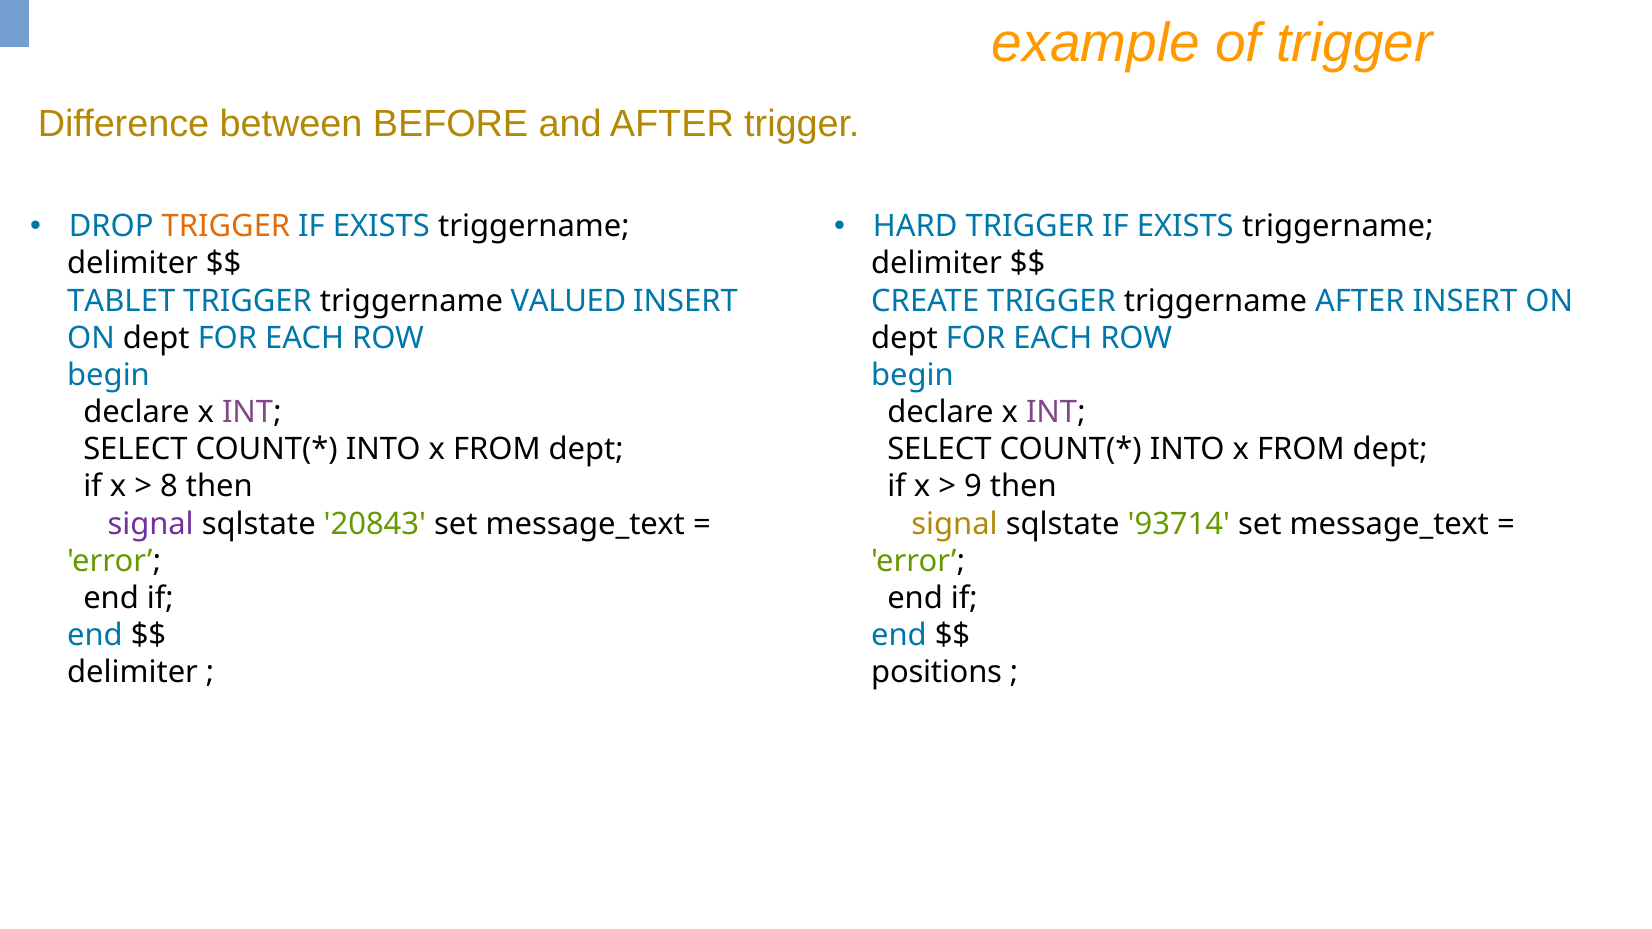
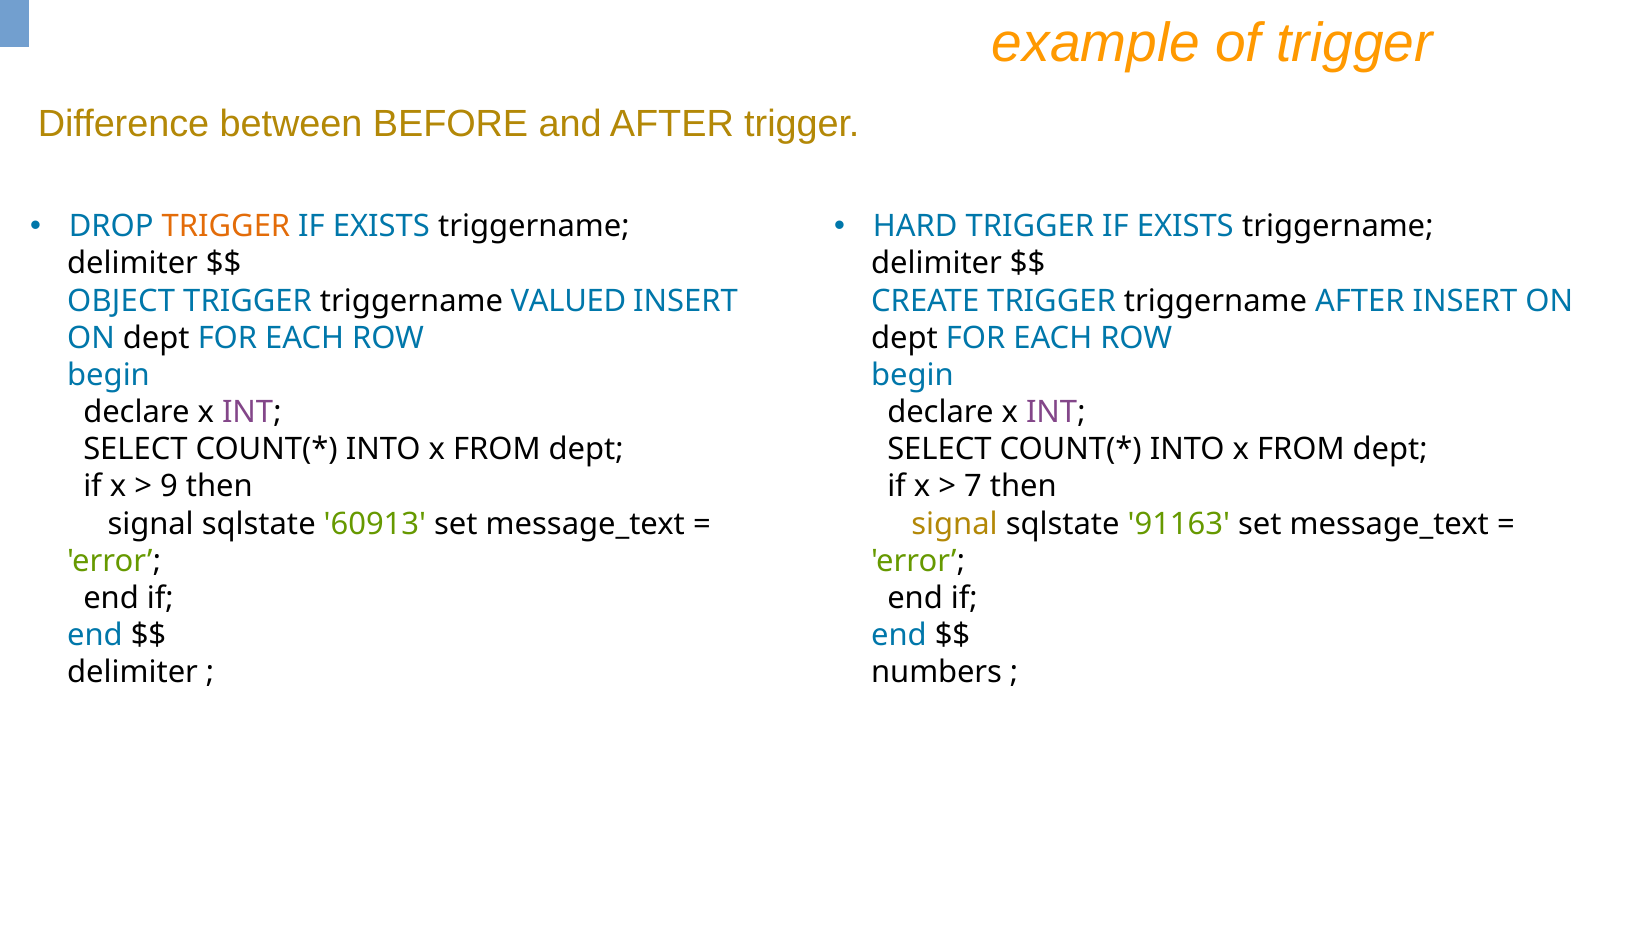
TABLET: TABLET -> OBJECT (121, 301)
8: 8 -> 9 (169, 487)
9: 9 -> 7 (973, 487)
signal colour: purple -> black (151, 524)
20843: 20843 -> 60913 (375, 524)
93714: 93714 -> 91163 (1179, 524)
positions: positions -> numbers (937, 673)
